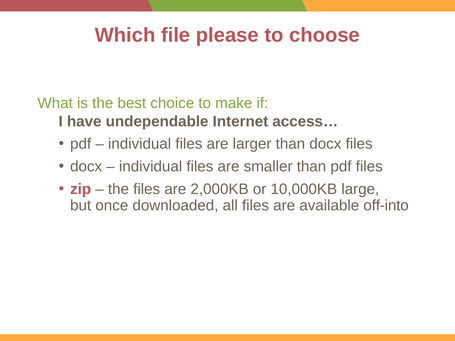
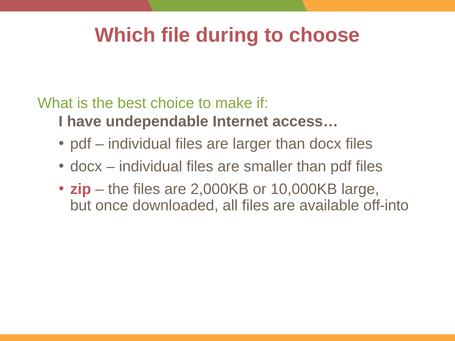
please: please -> during (227, 35)
